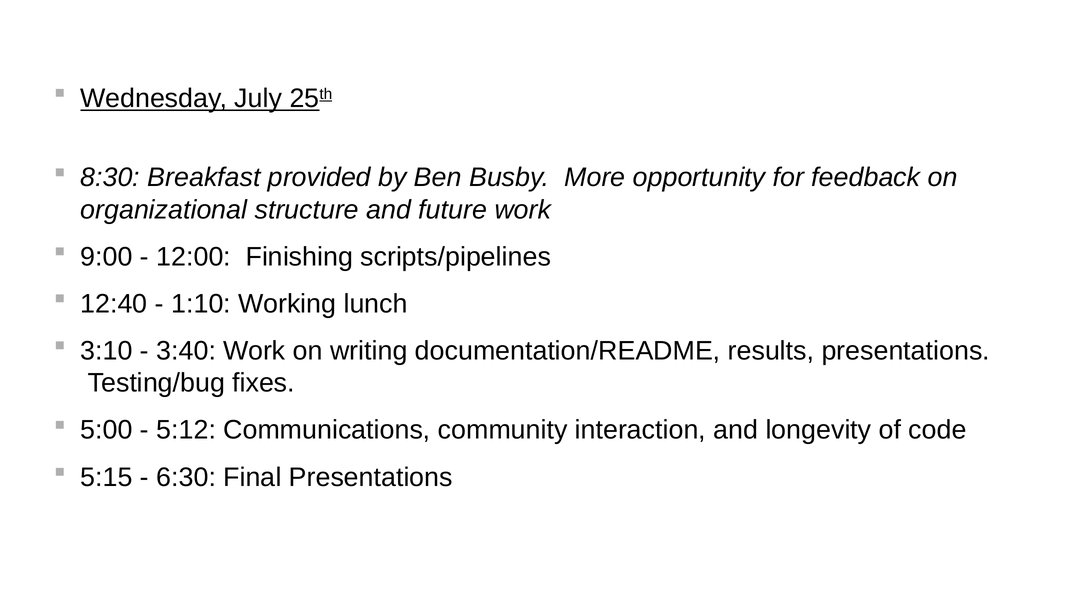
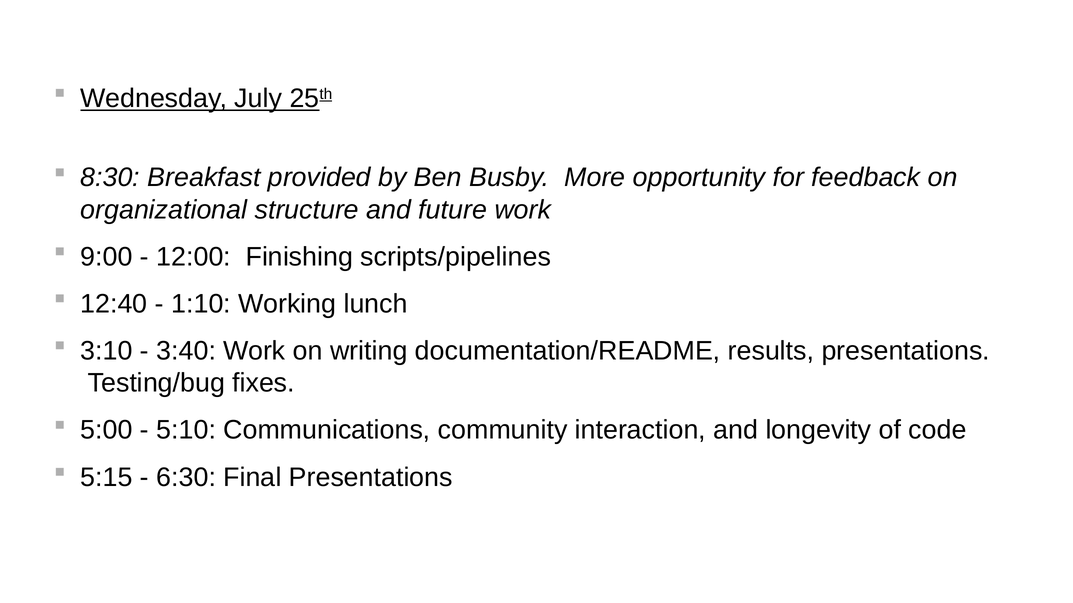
5:12: 5:12 -> 5:10 (186, 431)
